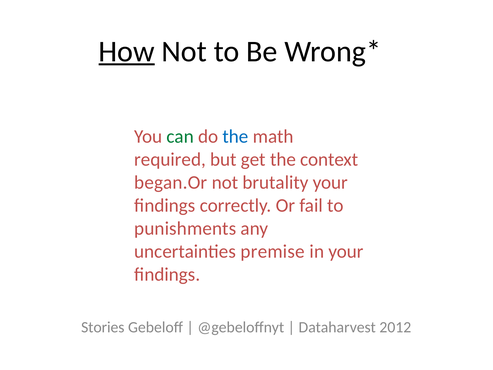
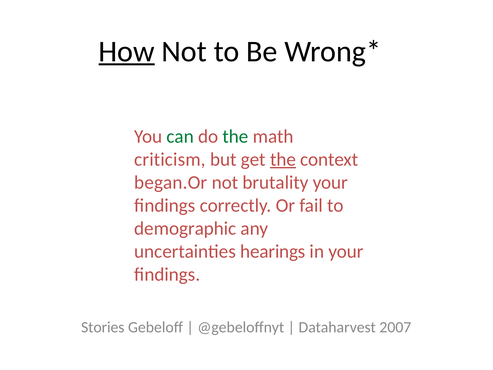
the colour: blue -> green (236, 136)
required: required -> criticism (170, 159)
the underline: none -> present (283, 159)
punishments: punishments -> demographic (185, 228)
premise: premise -> hearings (273, 251)
2012: 2012 -> 2007 (395, 327)
